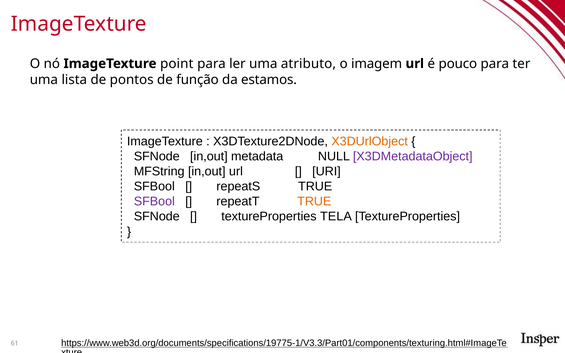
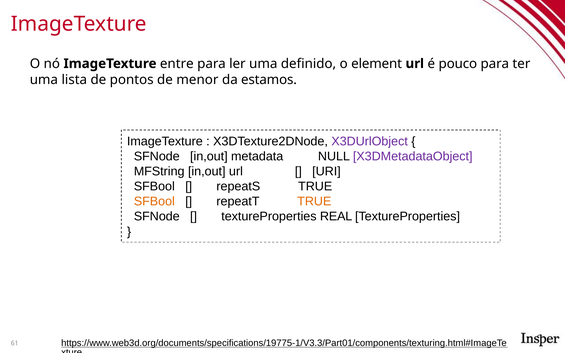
point: point -> entre (177, 64)
atributo: atributo -> definido (309, 64)
imagem: imagem -> element (377, 64)
função: função -> menor (197, 80)
X3DUrlObject colour: orange -> purple (370, 141)
SFBool colour: purple -> orange (154, 202)
TELA: TELA -> REAL (336, 217)
